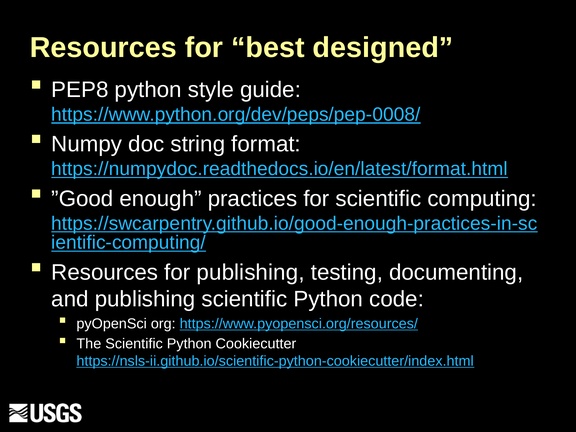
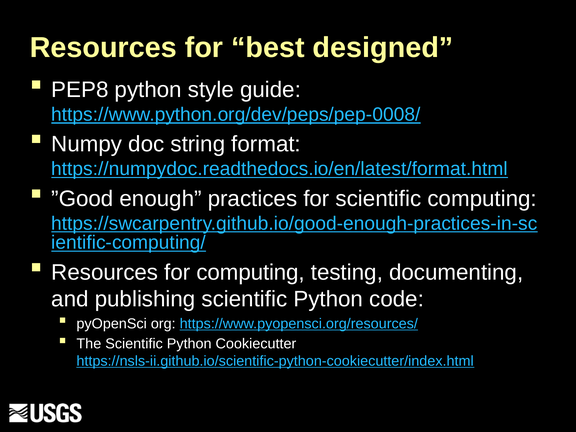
for publishing: publishing -> computing (251, 272)
